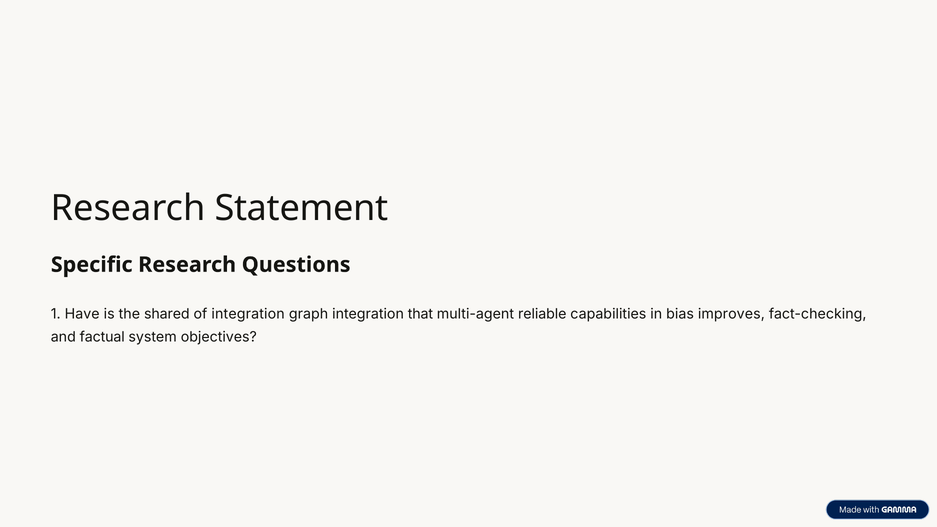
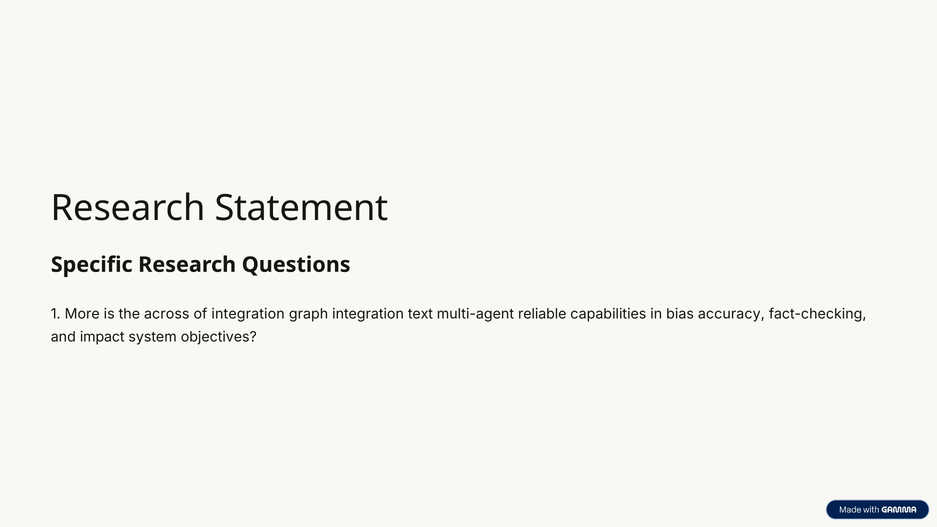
Have: Have -> More (82, 314)
shared: shared -> across (167, 314)
that: that -> text (420, 314)
improves: improves -> accuracy (731, 314)
factual: factual -> impact (102, 337)
